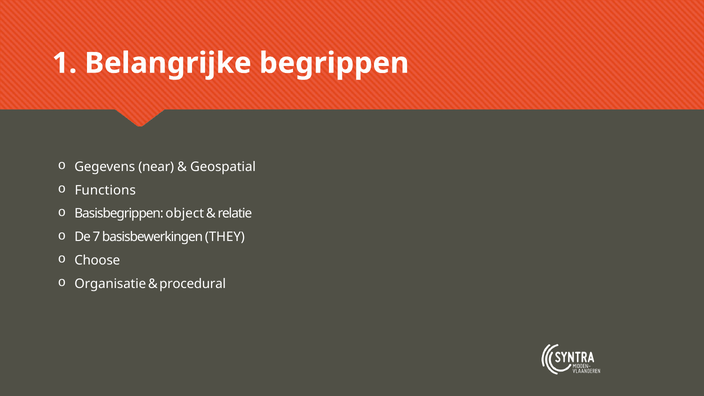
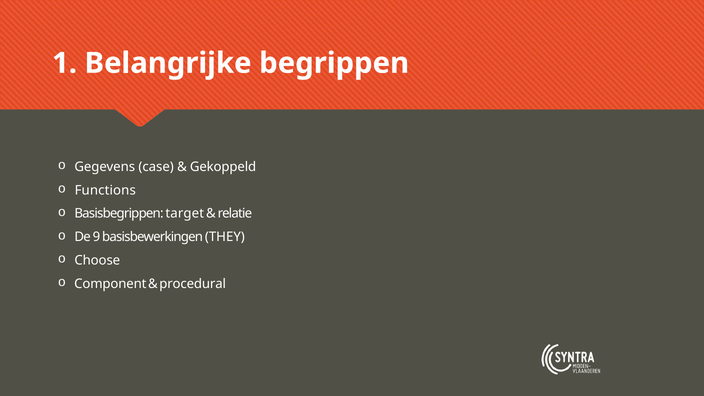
near: near -> case (156, 167)
Geospatial: Geospatial -> Gekoppeld (223, 167)
object: object -> target (185, 214)
7: 7 -> 9 (96, 237)
Organisatie: Organisatie -> Component (110, 284)
